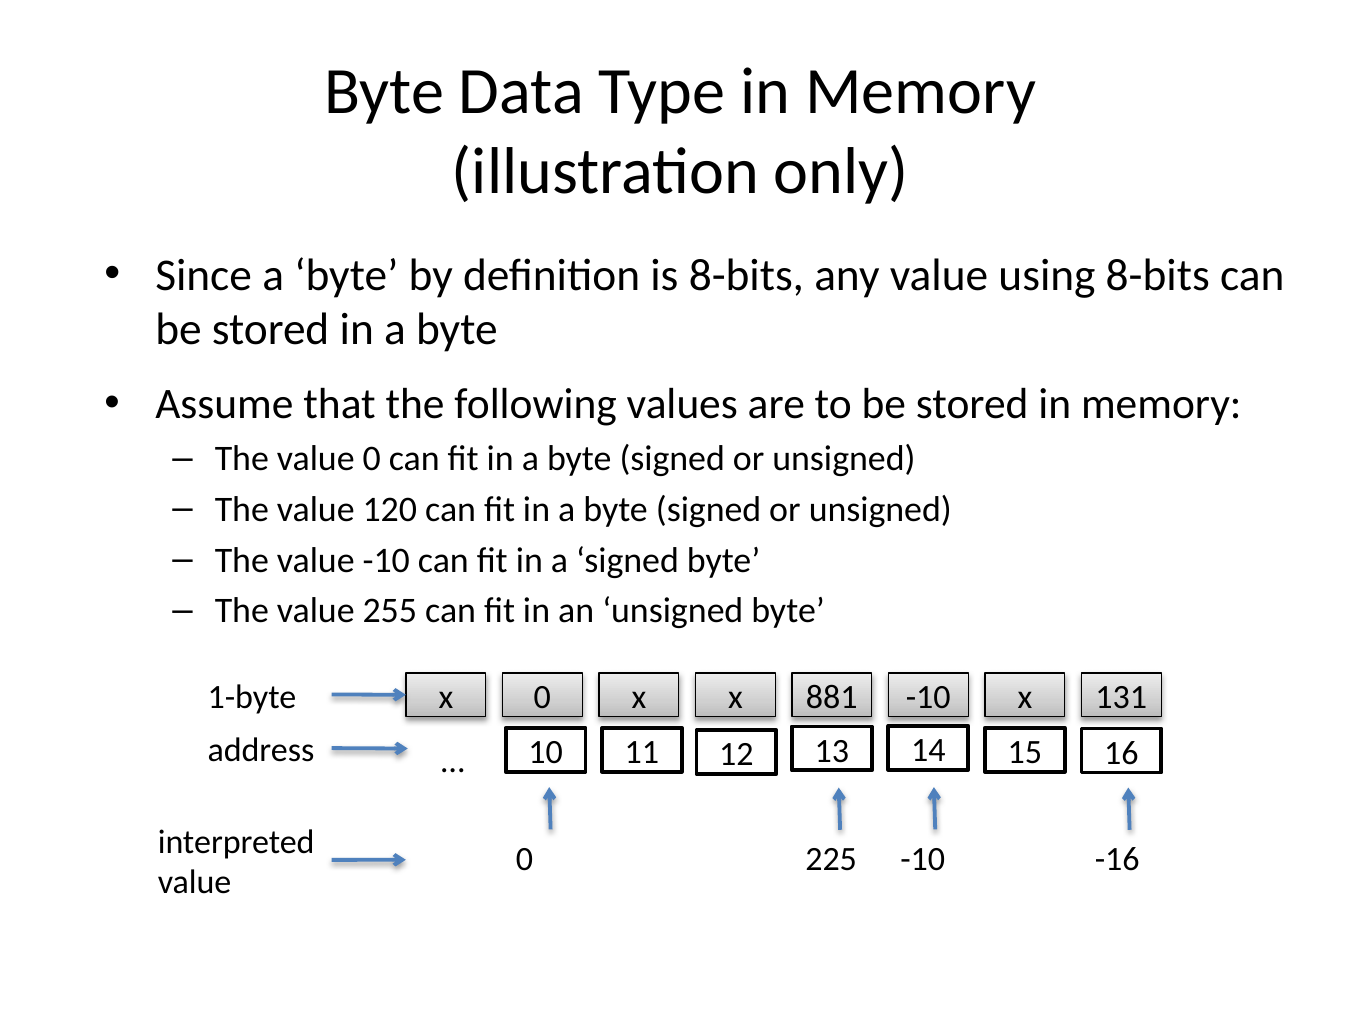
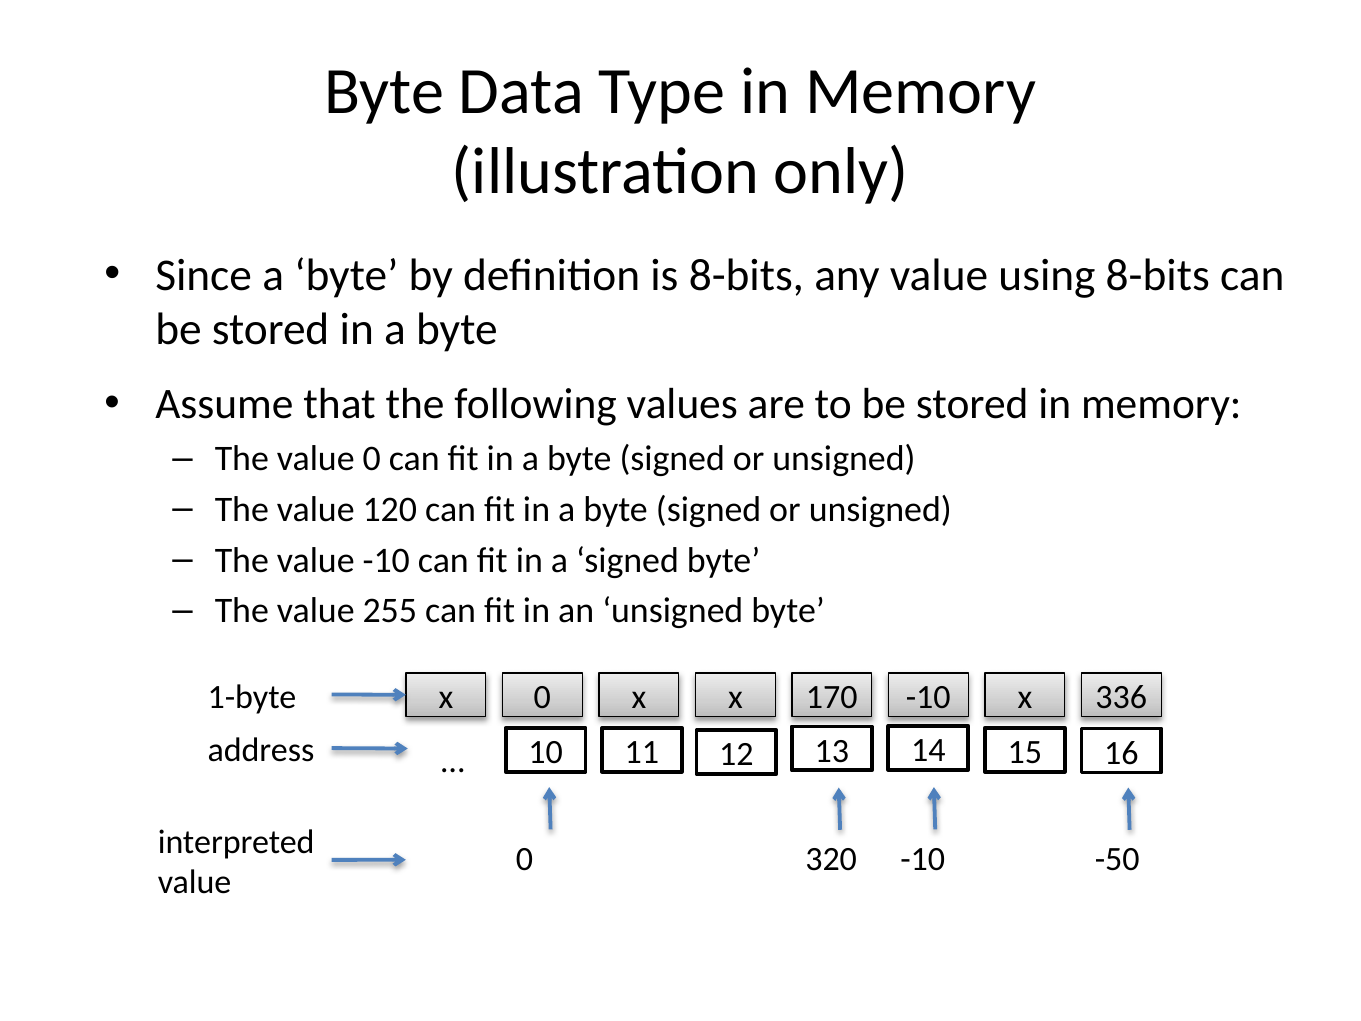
881: 881 -> 170 (832, 697)
131: 131 -> 336 (1121, 697)
225: 225 -> 320 (831, 859)
-16: -16 -> -50 (1117, 859)
